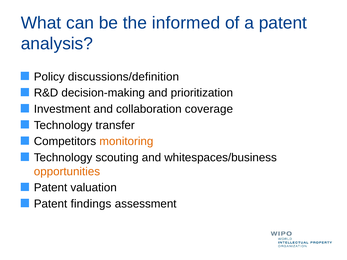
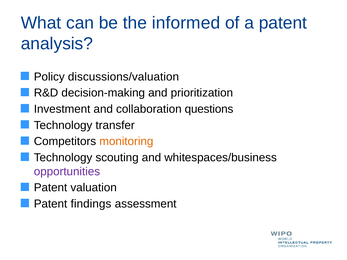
discussions/definition: discussions/definition -> discussions/valuation (123, 77)
coverage: coverage -> questions (209, 109)
opportunities colour: orange -> purple (67, 172)
